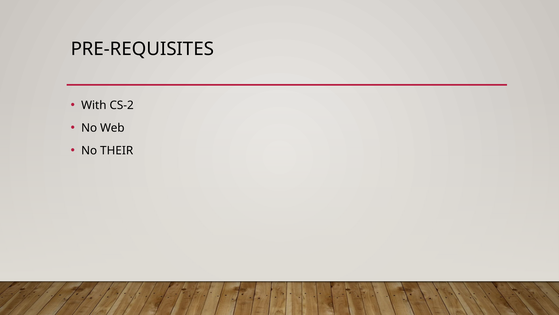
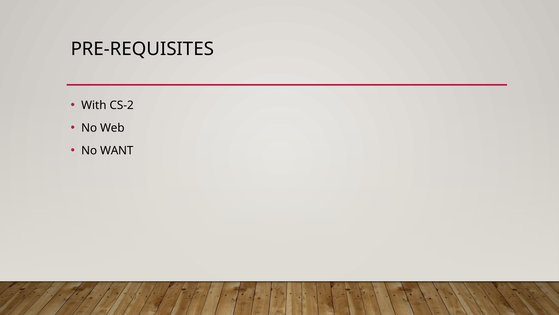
THEIR: THEIR -> WANT (117, 150)
